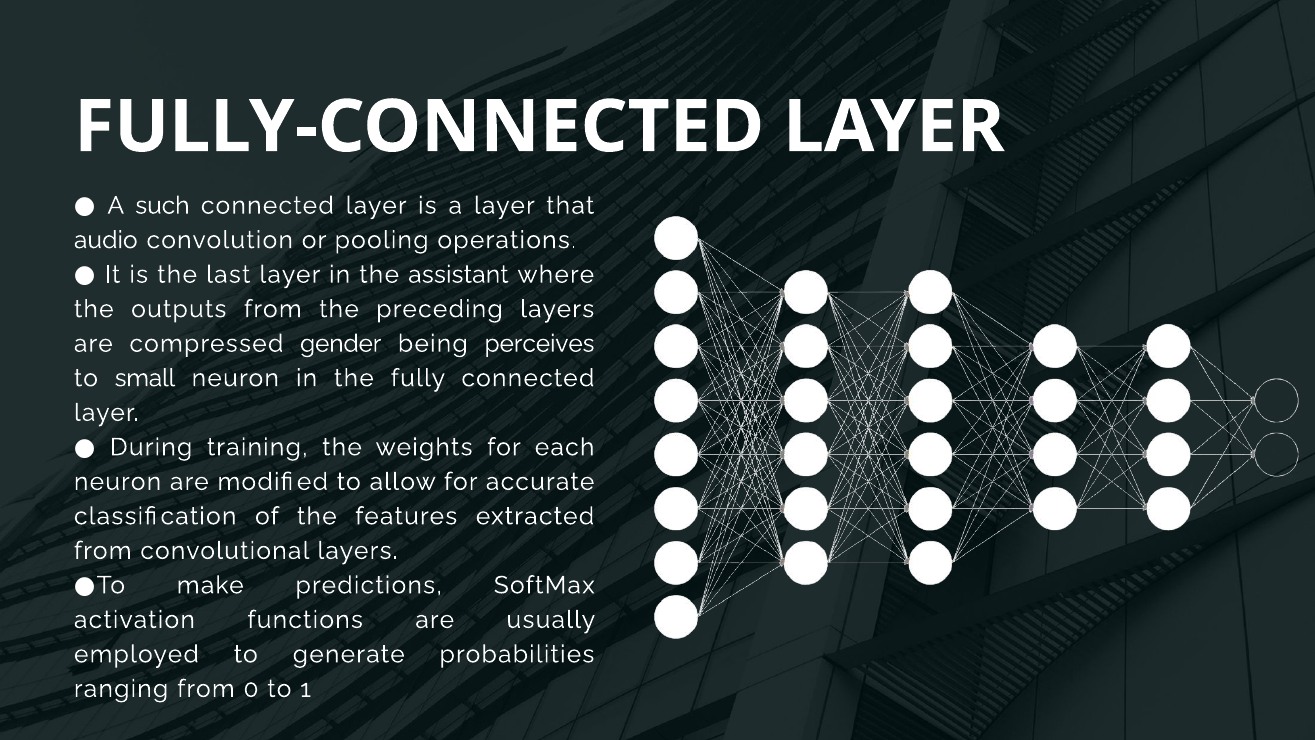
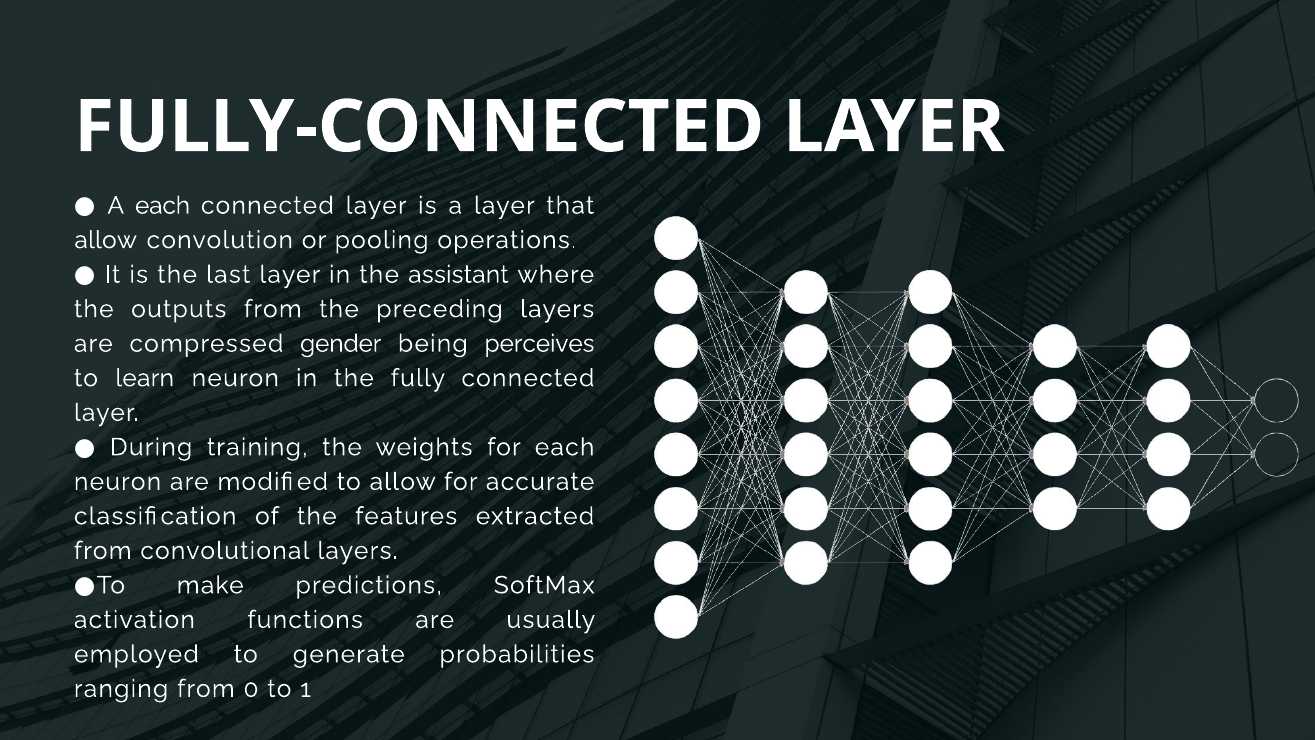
A such: such -> each (162, 205)
audio: audio -> allow (106, 240)
small: small -> learn (145, 378)
